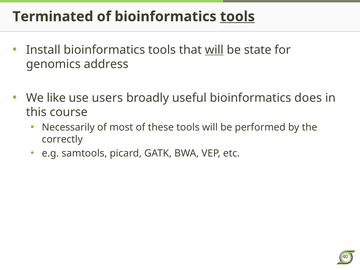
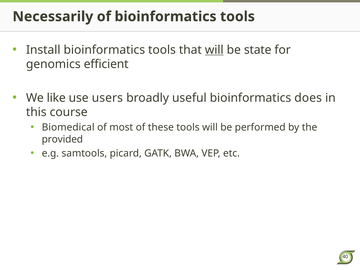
Terminated: Terminated -> Necessarily (53, 17)
tools underline: present -> none (237, 17)
address: address -> efficient (106, 64)
Necessarily: Necessarily -> Biomedical (68, 127)
correctly: correctly -> provided (62, 139)
